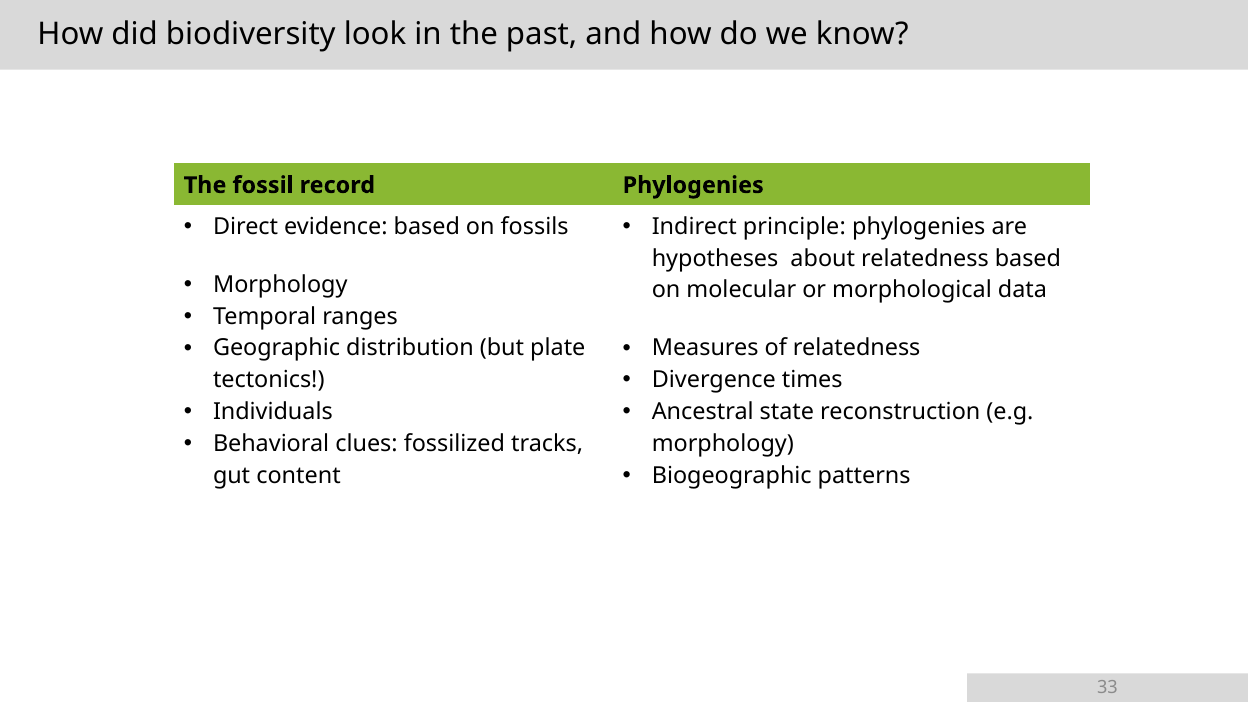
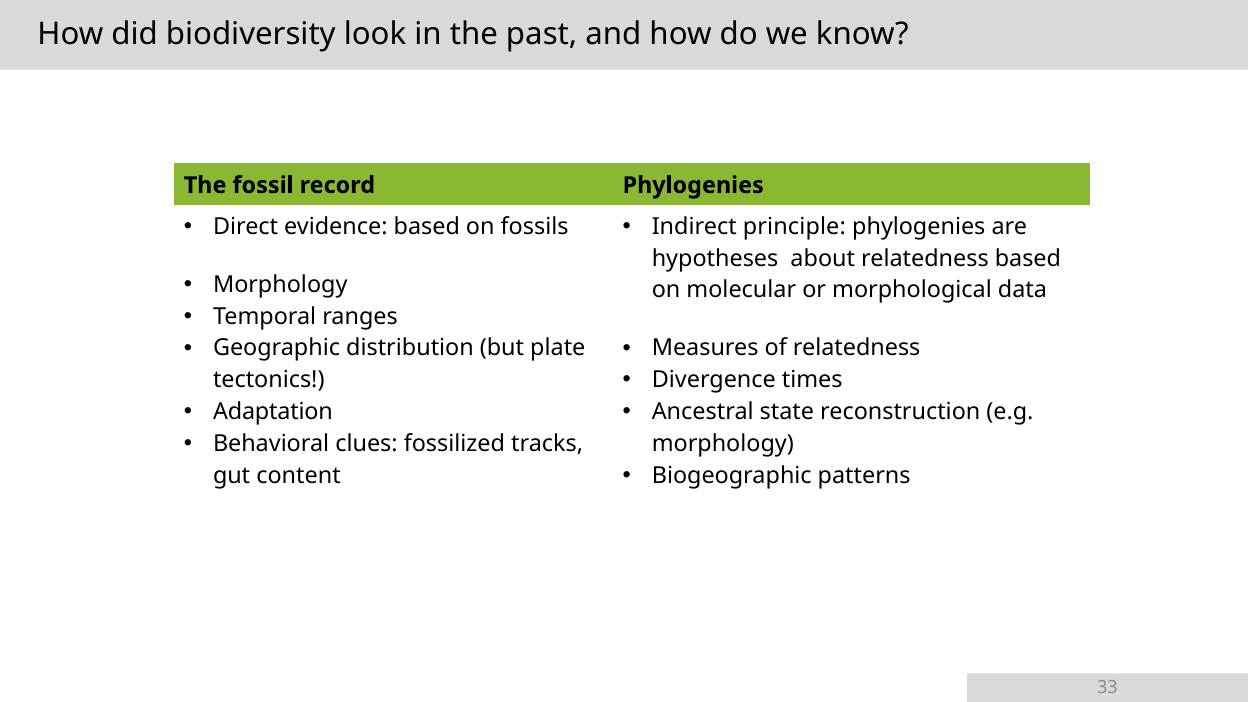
Individuals: Individuals -> Adaptation (273, 412)
